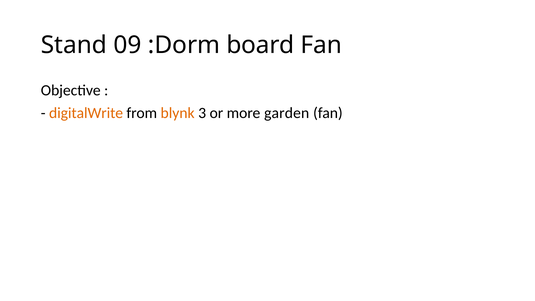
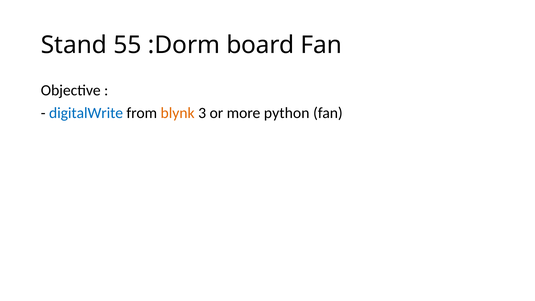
09: 09 -> 55 (127, 45)
digitalWrite colour: orange -> blue (86, 113)
garden: garden -> python (287, 113)
